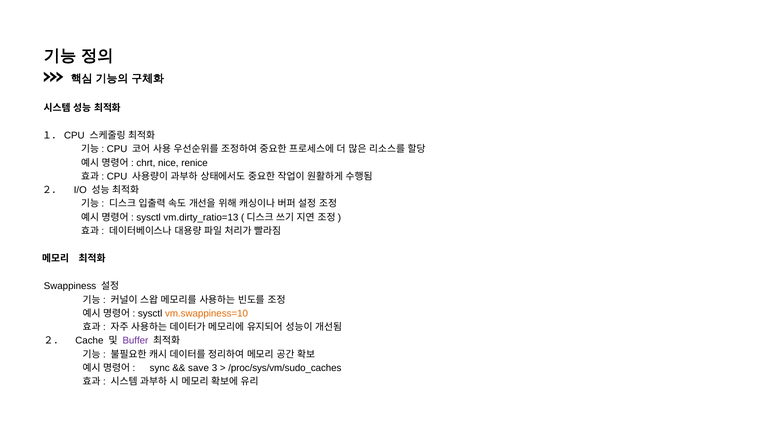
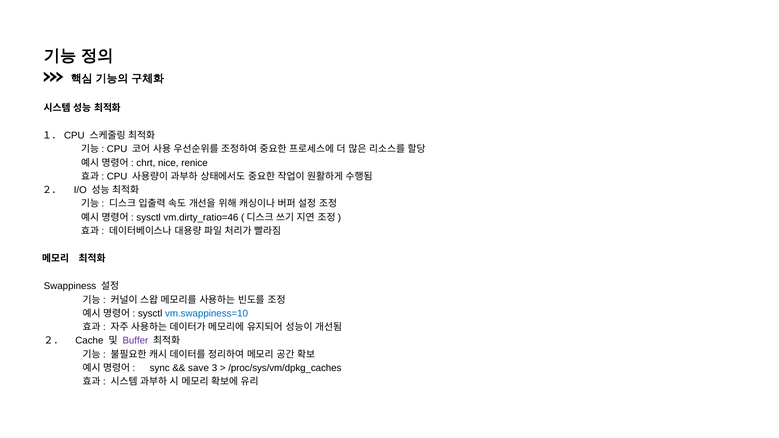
vm.dirty_ratio=13: vm.dirty_ratio=13 -> vm.dirty_ratio=46 (201, 217)
vm.swappiness=10 colour: orange -> blue (207, 314)
/proc/sys/vm/sudo_caches: /proc/sys/vm/sudo_caches -> /proc/sys/vm/dpkg_caches (285, 368)
